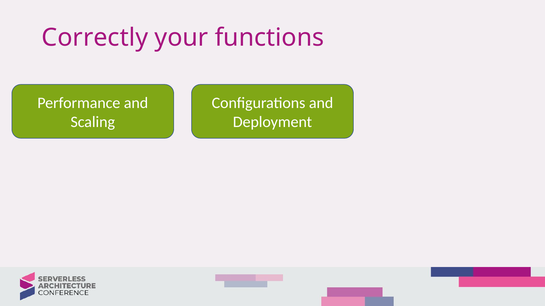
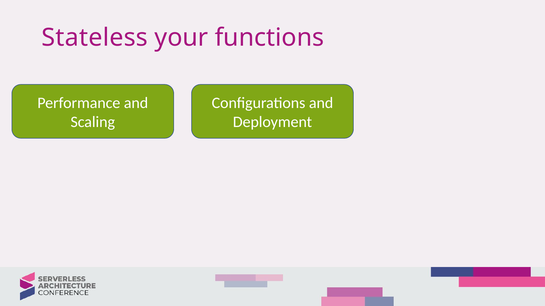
Correctly: Correctly -> Stateless (95, 38)
